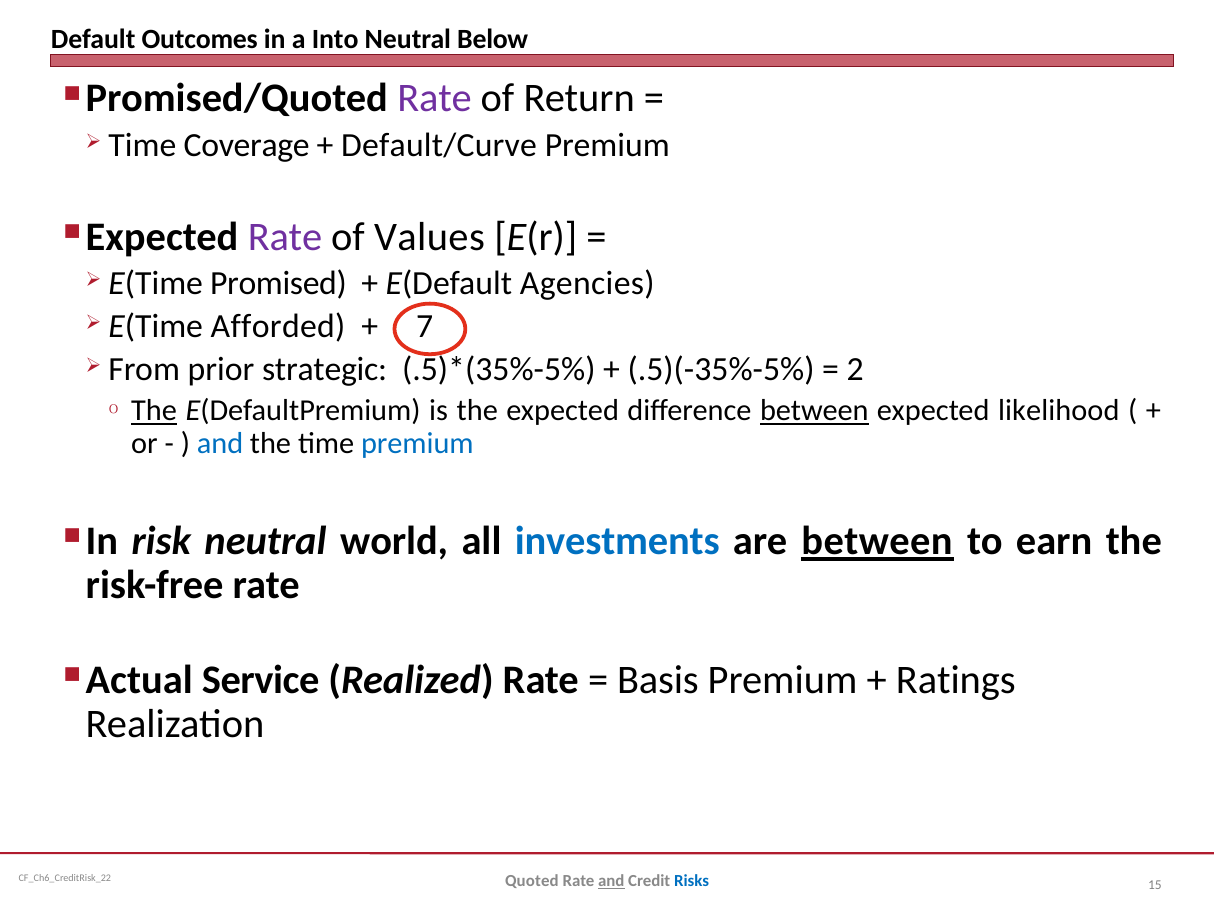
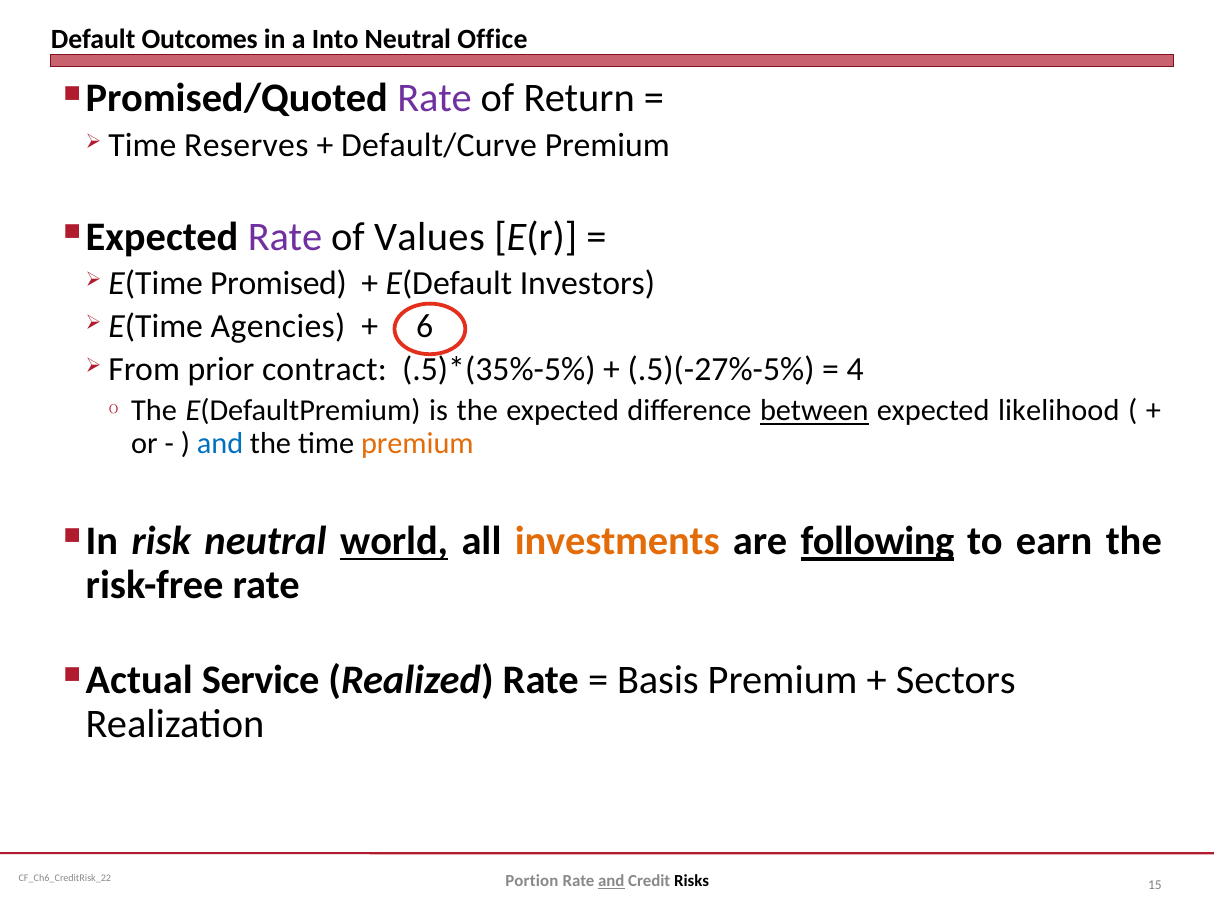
Below: Below -> Office (492, 39)
Coverage: Coverage -> Reserves (246, 145)
Agencies: Agencies -> Investors (587, 283)
Afforded: Afforded -> Agencies (278, 326)
7: 7 -> 6 (425, 326)
strategic: strategic -> contract (324, 370)
.5)(-35%-5%: .5)(-35%-5% -> .5)(-27%-5% (721, 370)
2: 2 -> 4 (855, 370)
The underline: present -> none (154, 410)
premium colour: blue -> orange (417, 443)
world underline: none -> present (394, 541)
investments colour: blue -> orange (617, 541)
are between: between -> following (877, 541)
Ratings: Ratings -> Sectors (956, 680)
Quoted: Quoted -> Portion (532, 881)
Risks colour: blue -> black (692, 881)
